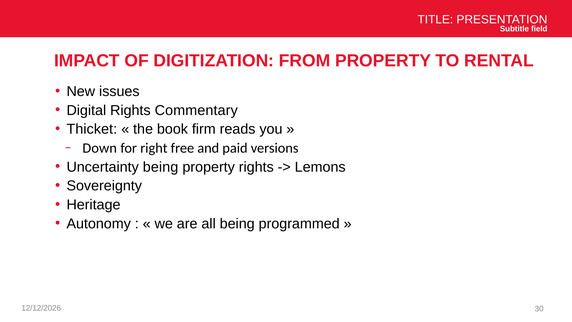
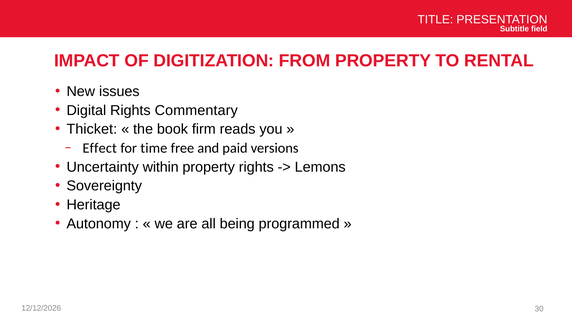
Down: Down -> Effect (100, 148)
right: right -> time (154, 148)
Uncertainty being: being -> within (161, 167)
